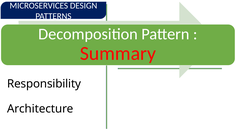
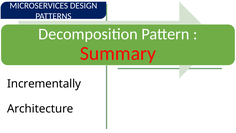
Responsibility: Responsibility -> Incrementally (44, 84)
